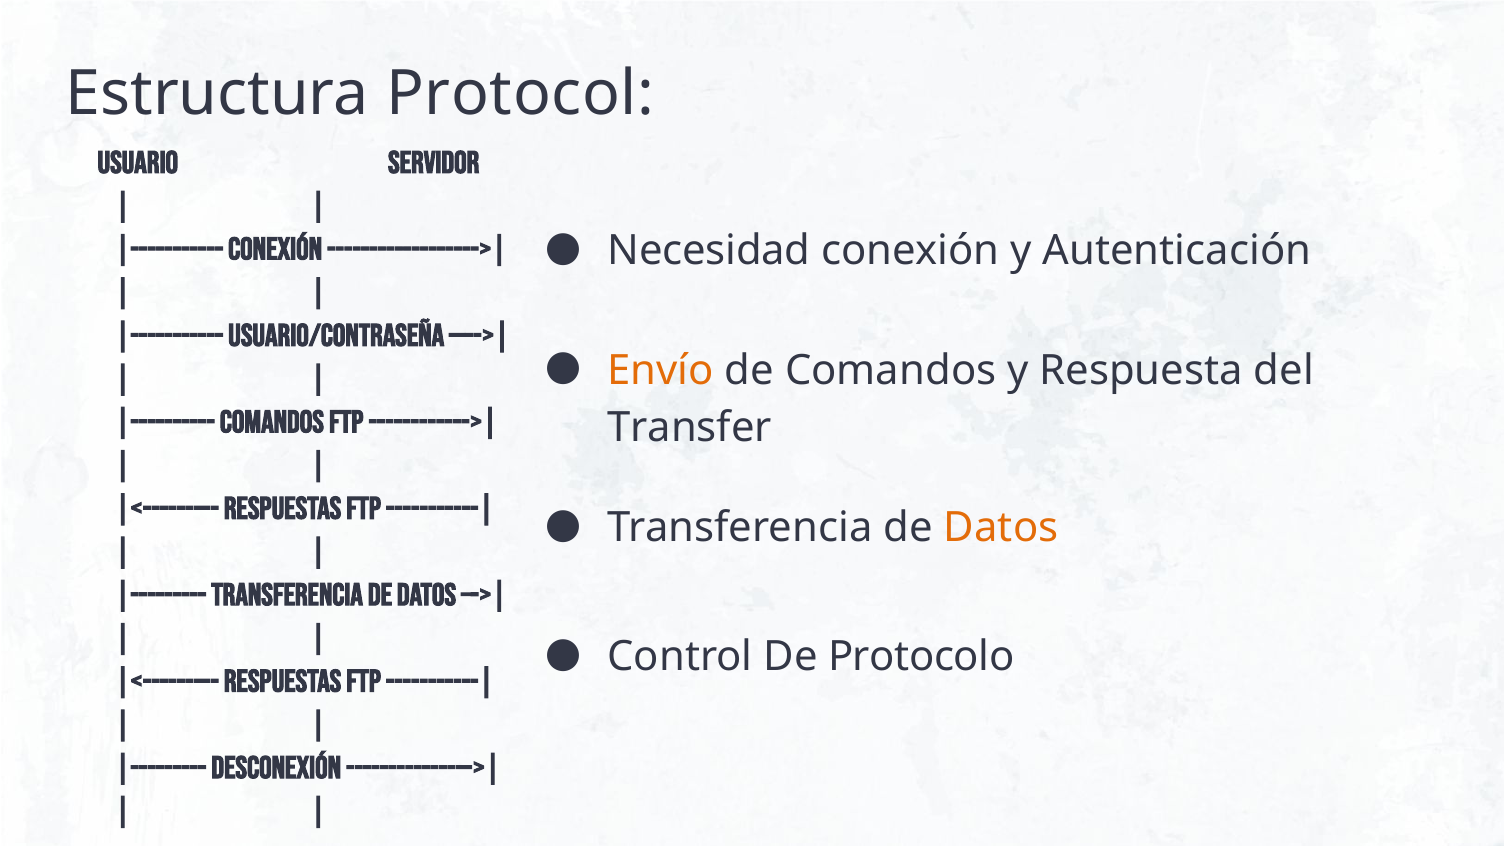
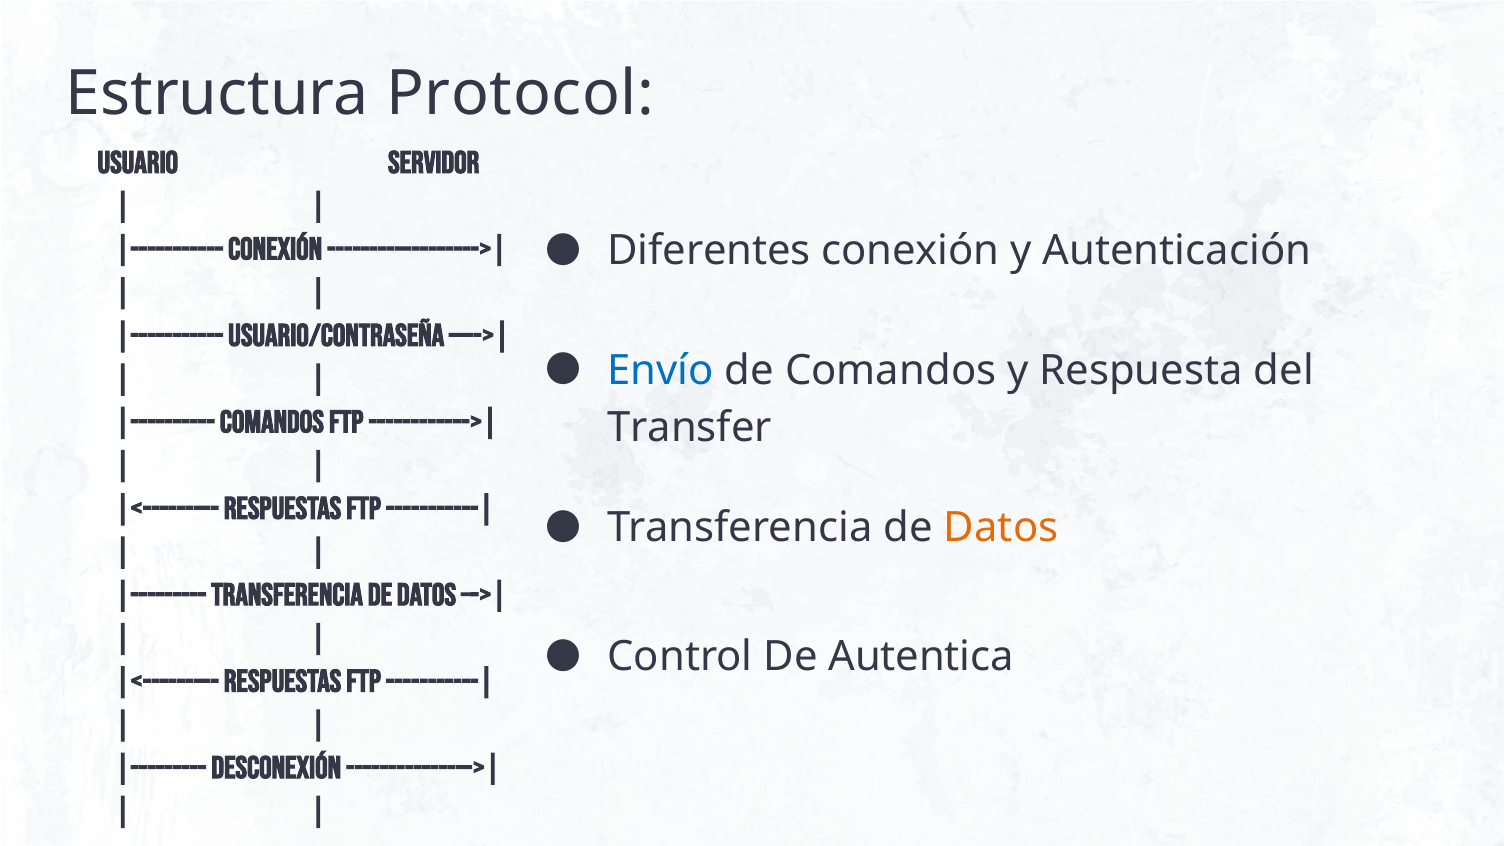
Necesidad: Necesidad -> Diferentes (709, 251)
Envío colour: orange -> blue (661, 370)
Protocolo: Protocolo -> Autentica (921, 657)
